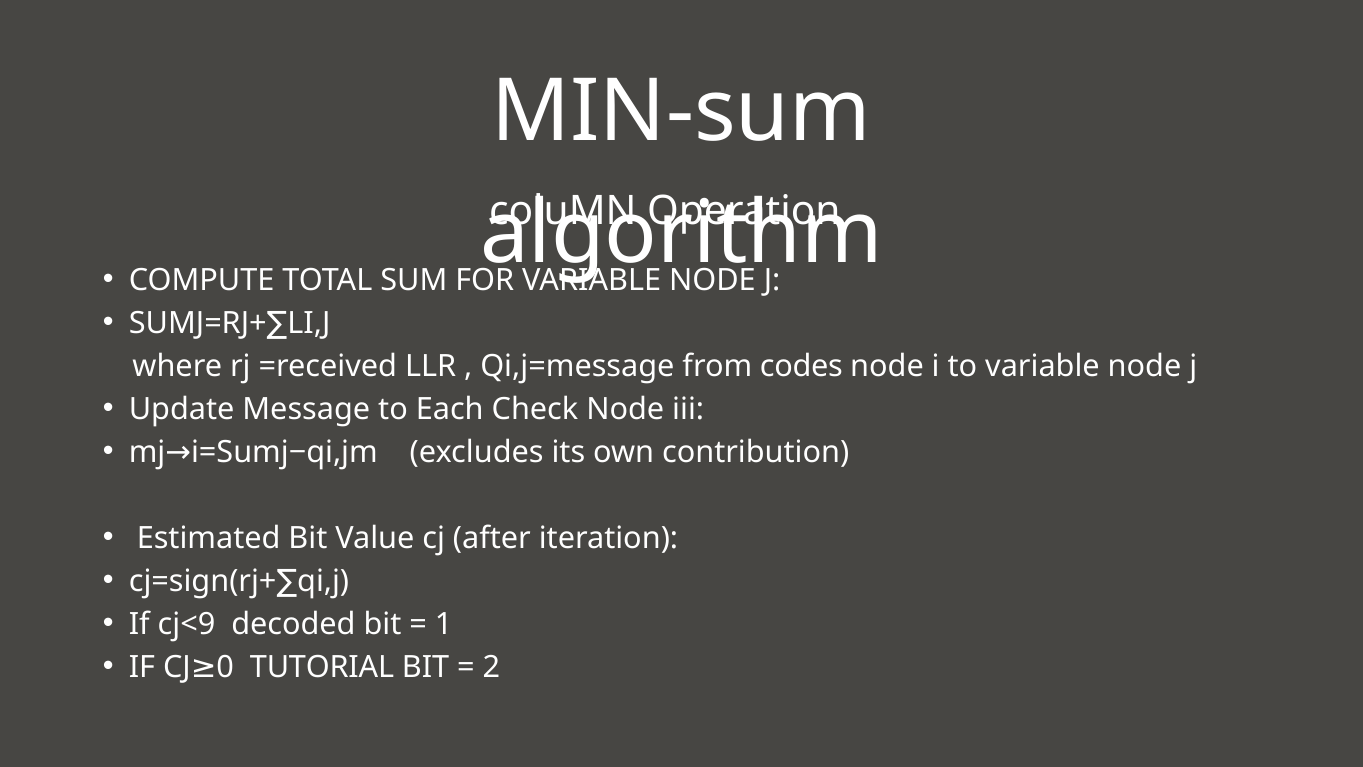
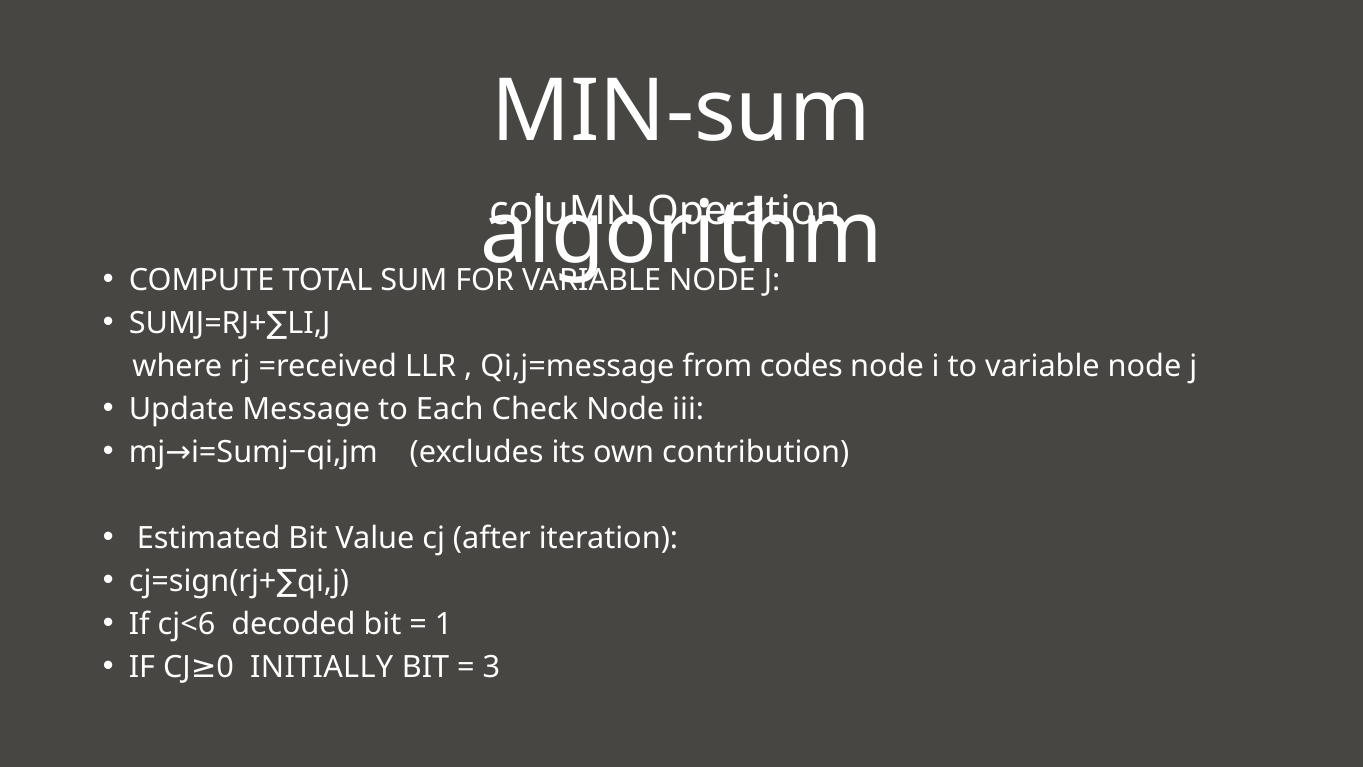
cj<9: cj<9 -> cj<6 (187, 624)
TUTORIAL: TUTORIAL -> INITIALLY (322, 667)
2: 2 -> 3 (491, 667)
